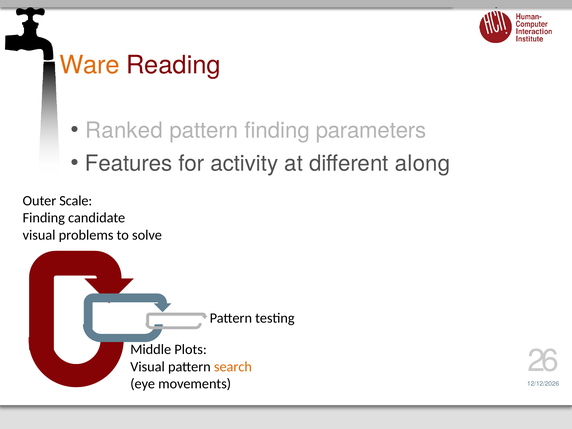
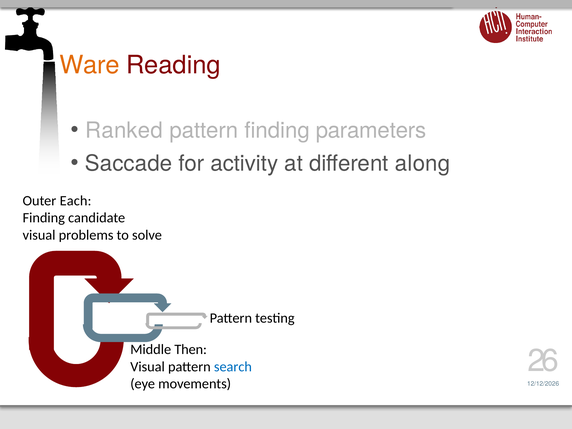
Features: Features -> Saccade (129, 164)
Scale: Scale -> Each (76, 201)
Plots: Plots -> Then (191, 350)
search colour: orange -> blue (233, 367)
